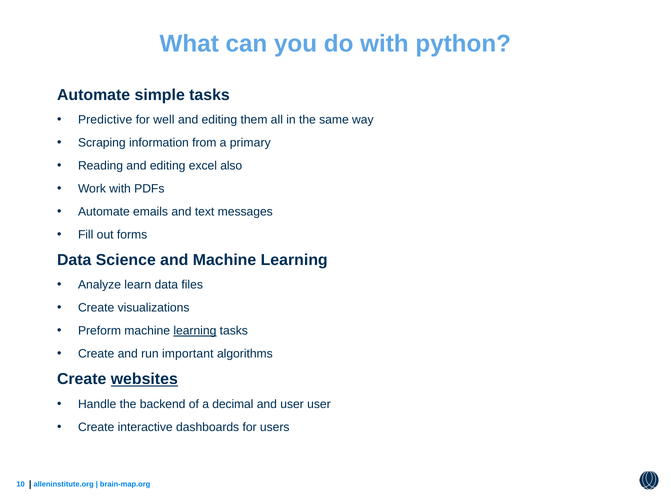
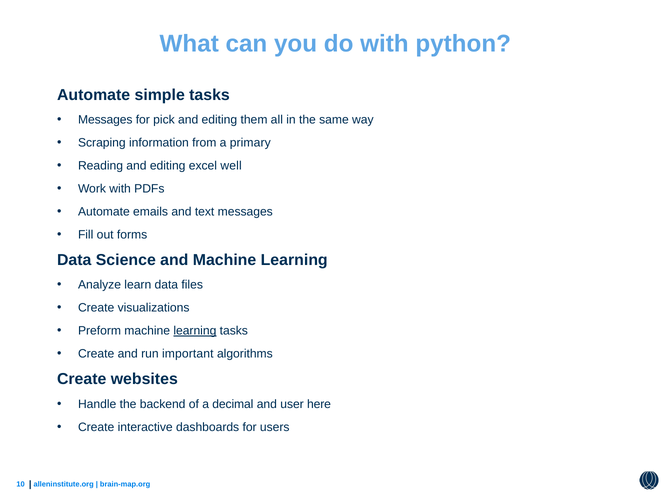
Predictive: Predictive -> Messages (105, 120)
well: well -> pick (164, 120)
also: also -> well (231, 166)
websites underline: present -> none (144, 379)
user user: user -> here (319, 404)
